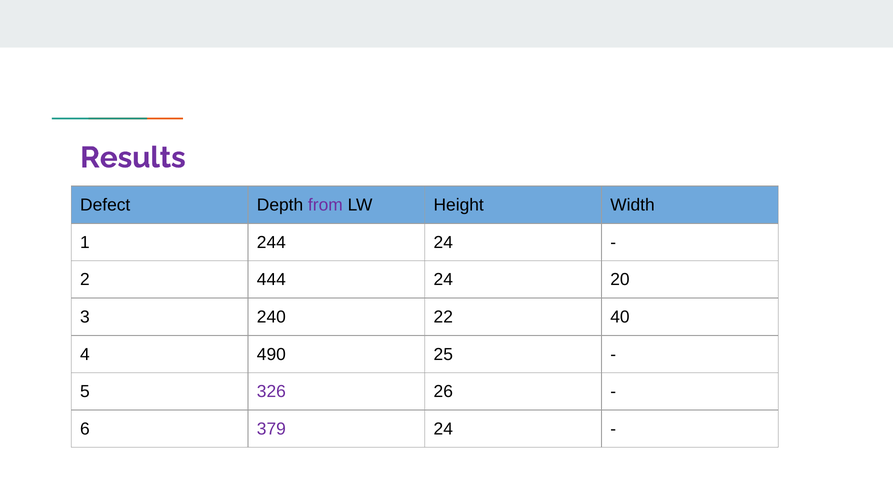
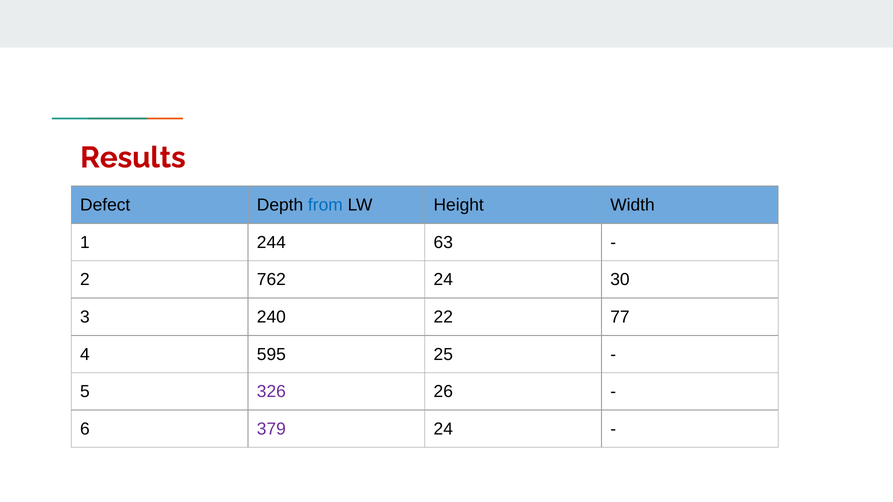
Results colour: purple -> red (133, 158)
from colour: purple -> blue (325, 205)
244 24: 24 -> 63 (443, 243)
444: 444 -> 762 (271, 280)
20: 20 -> 30 (620, 280)
40: 40 -> 77 (620, 317)
490: 490 -> 595 (271, 355)
